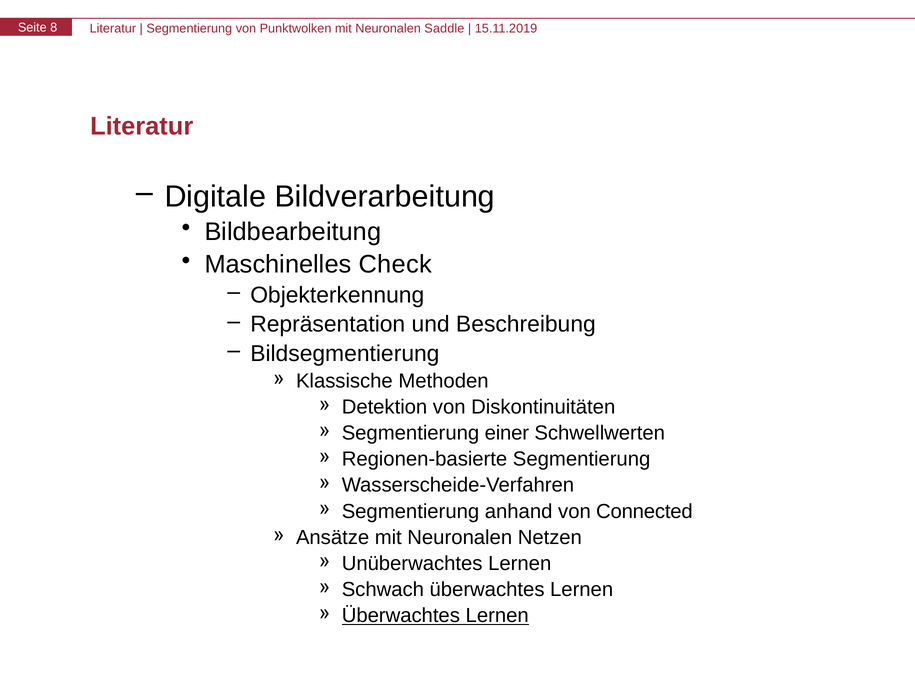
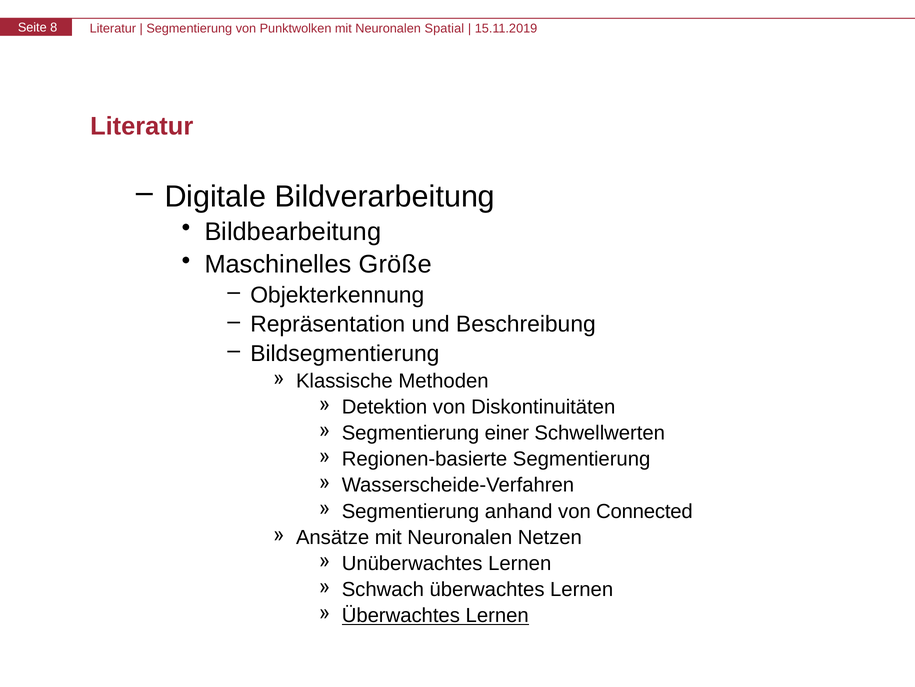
Saddle: Saddle -> Spatial (444, 28)
Check: Check -> Größe (395, 264)
